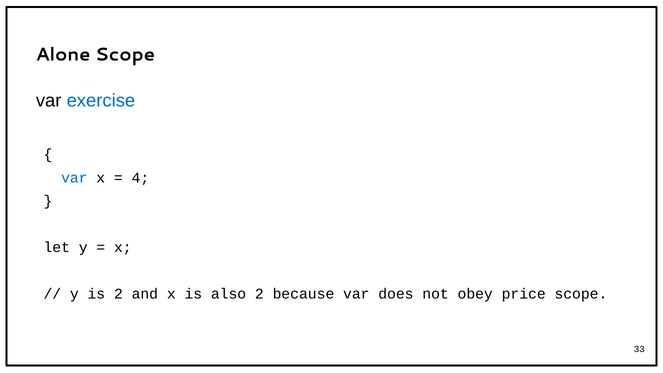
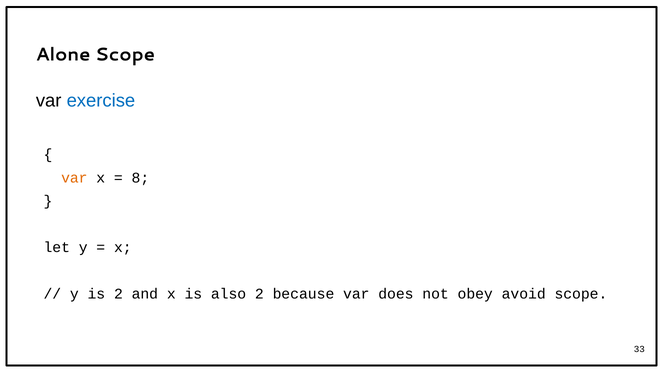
var colour: blue -> orange (74, 178)
4: 4 -> 8 (140, 178)
price: price -> avoid (524, 294)
